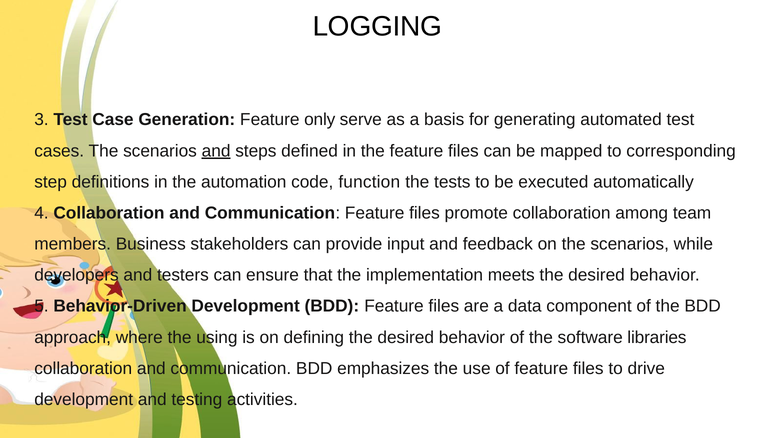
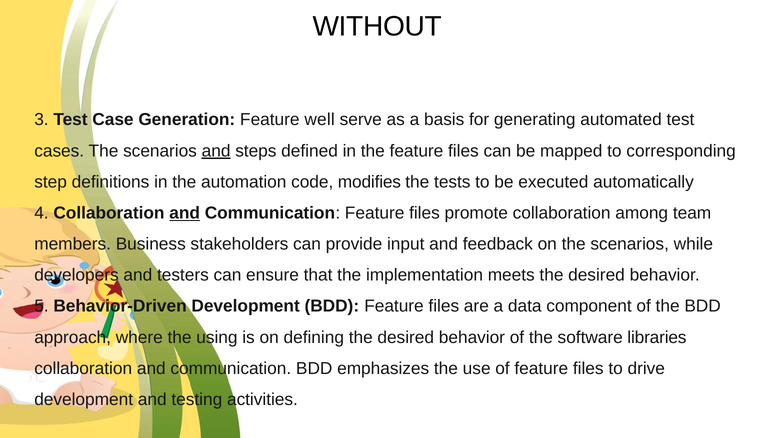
LOGGING: LOGGING -> WITHOUT (377, 27)
only: only -> well (320, 120)
function: function -> modifies (369, 182)
and underline: none -> present (185, 213)
